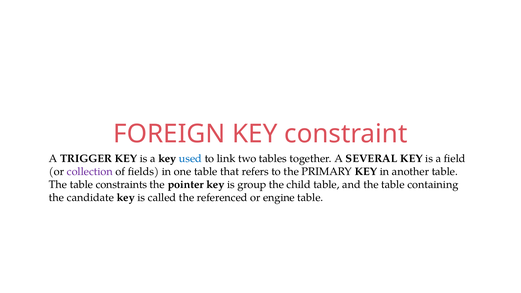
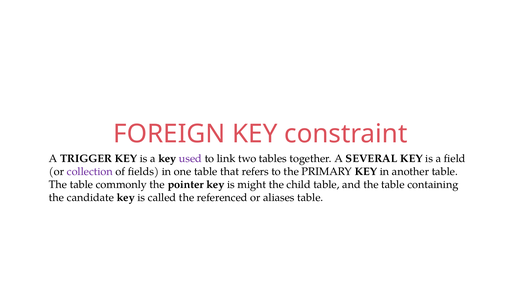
used colour: blue -> purple (190, 159)
constraints: constraints -> commonly (121, 185)
group: group -> might (252, 185)
engine: engine -> aliases (279, 198)
